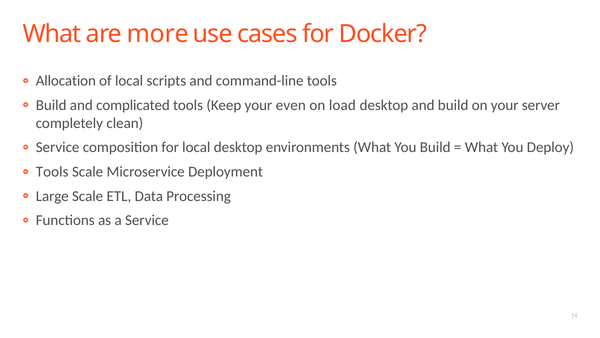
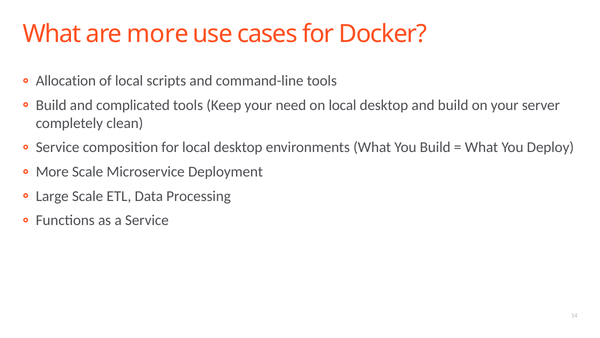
even: even -> need (291, 105)
on load: load -> local (343, 105)
Tools: Tools -> More (52, 172)
